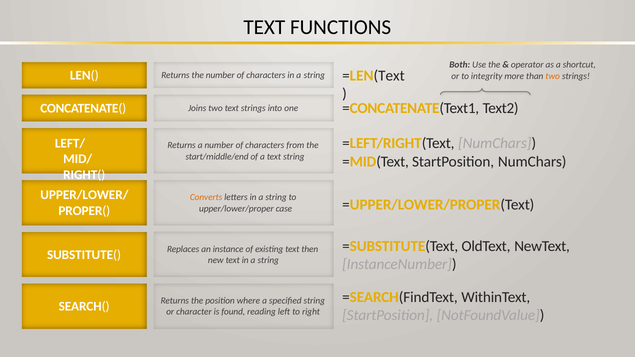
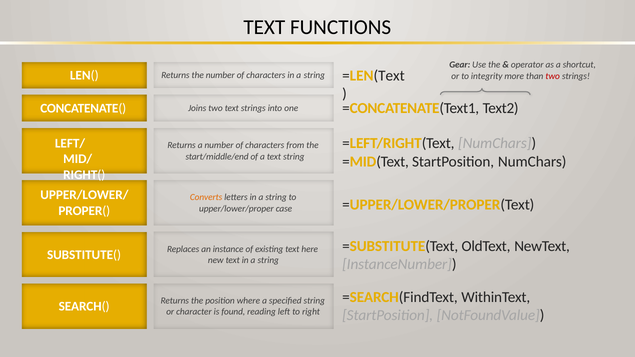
Both: Both -> Gear (460, 65)
two colour: orange -> red (553, 76)
then: then -> here (310, 249)
